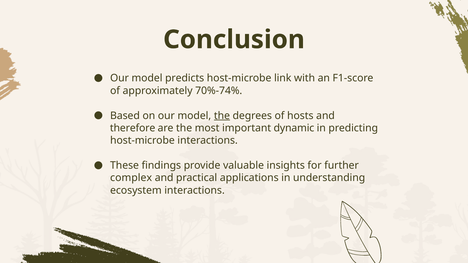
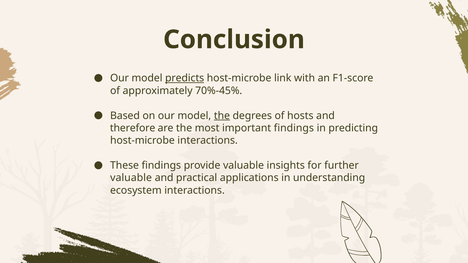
predicts underline: none -> present (185, 78)
70%-74%: 70%-74% -> 70%-45% (219, 91)
important dynamic: dynamic -> findings (294, 128)
complex: complex -> valuable (131, 178)
